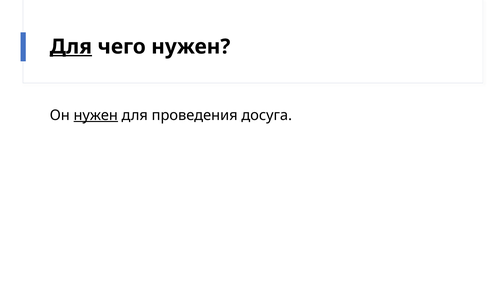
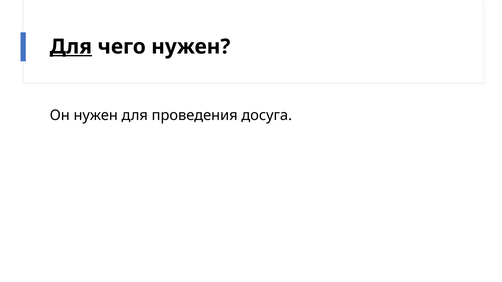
нужен underline: present -> none (96, 115)
